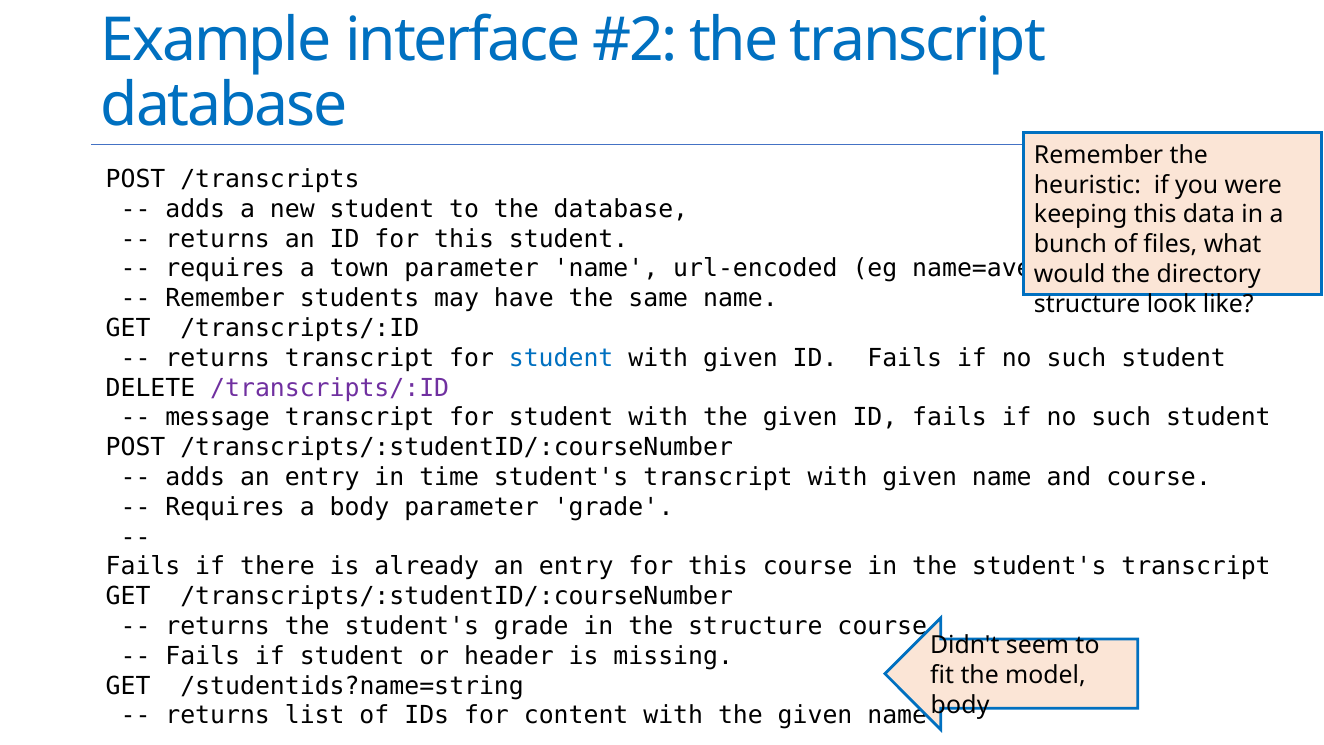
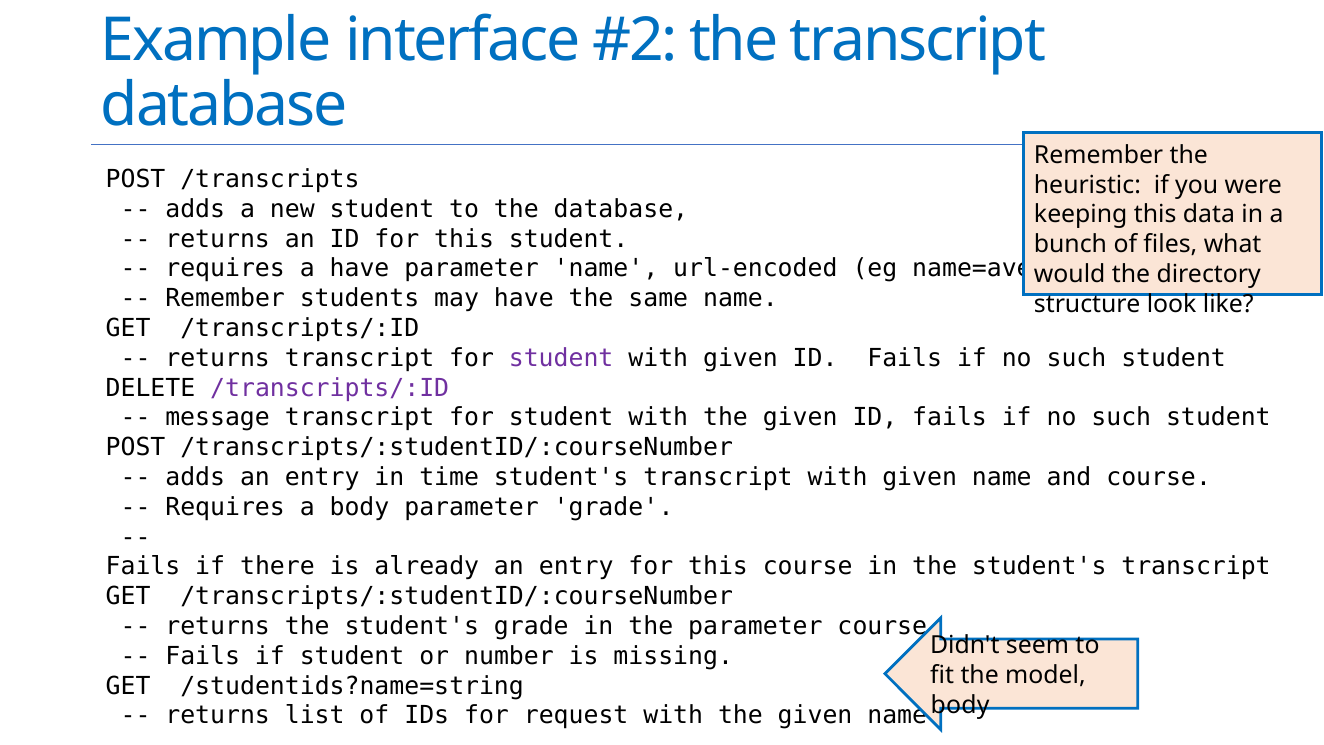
a town: town -> have (360, 269)
student colour: blue -> purple (561, 358)
the structure: structure -> parameter (755, 626)
header: header -> number (509, 656)
content: content -> request (576, 715)
